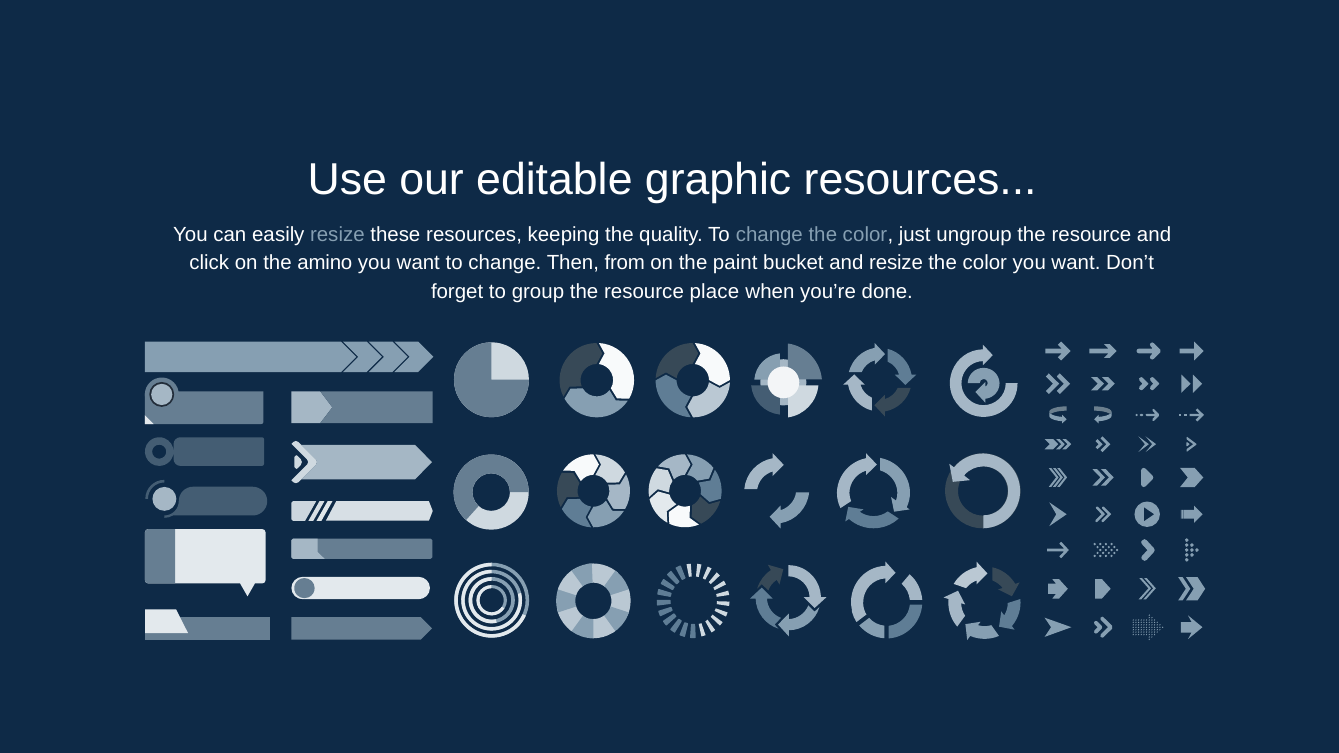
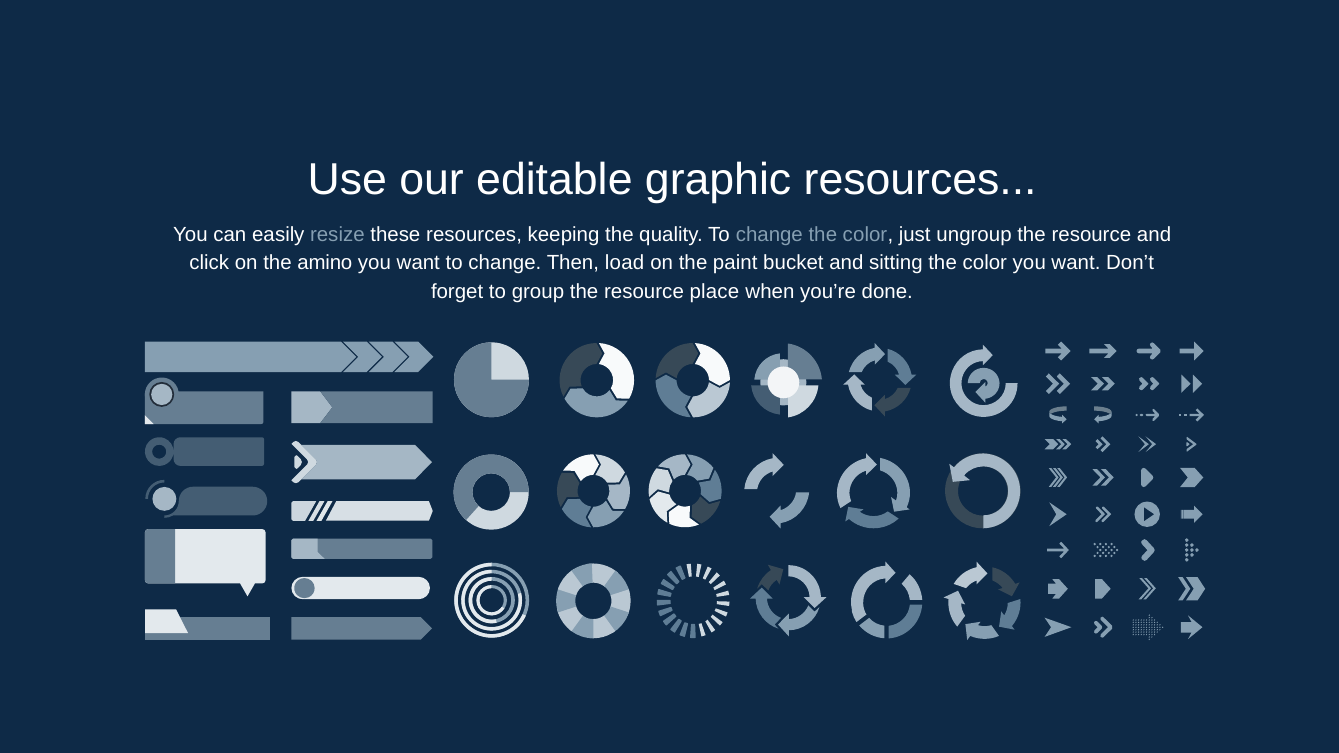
from: from -> load (625, 263)
and resize: resize -> sitting (896, 263)
